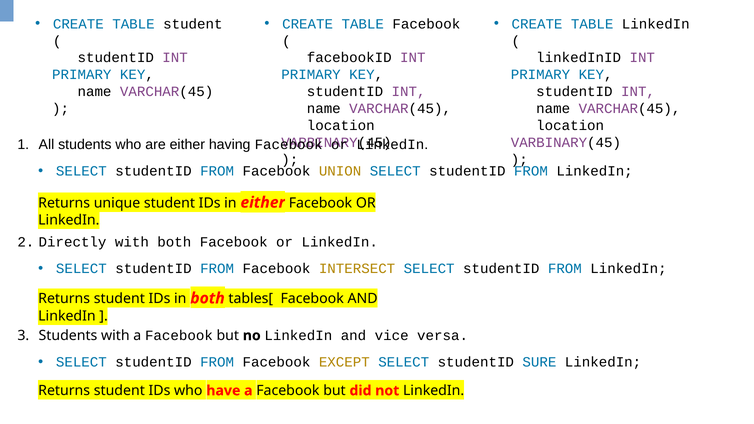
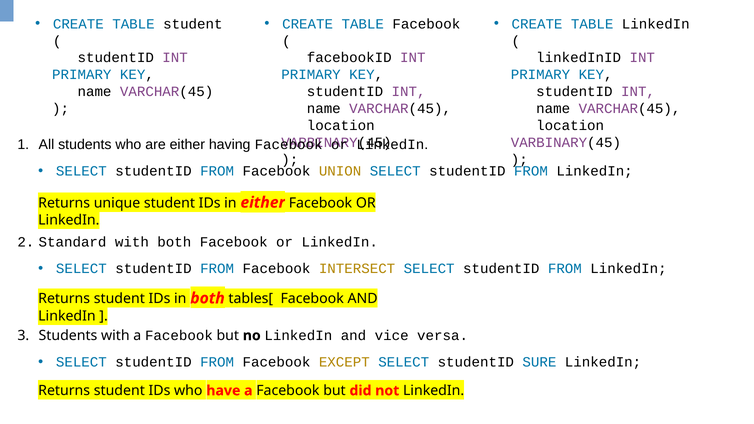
Directly: Directly -> Standard (73, 242)
